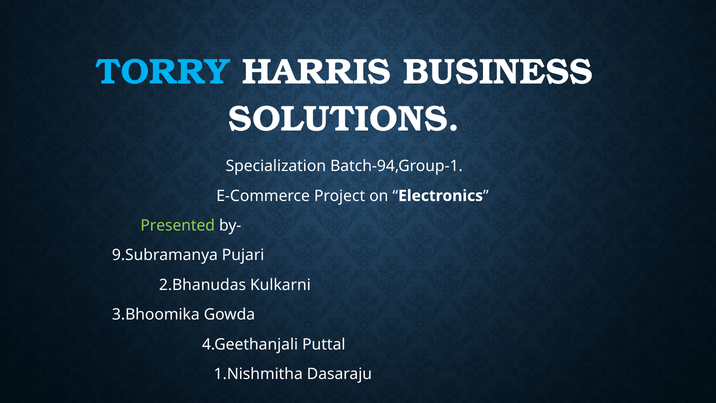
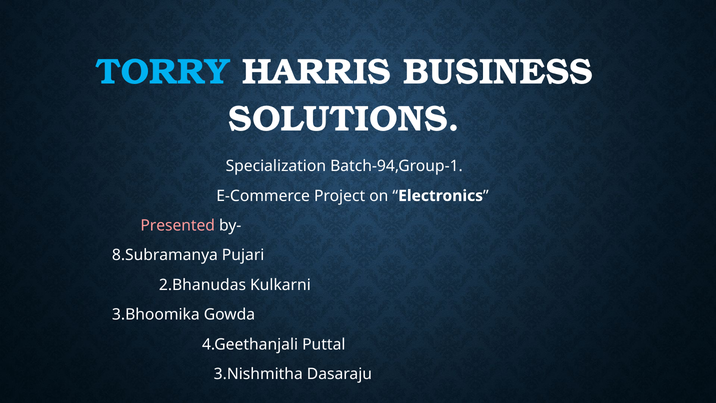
Presented colour: light green -> pink (178, 225)
9.Subramanya: 9.Subramanya -> 8.Subramanya (165, 255)
1.Nishmitha: 1.Nishmitha -> 3.Nishmitha (258, 374)
